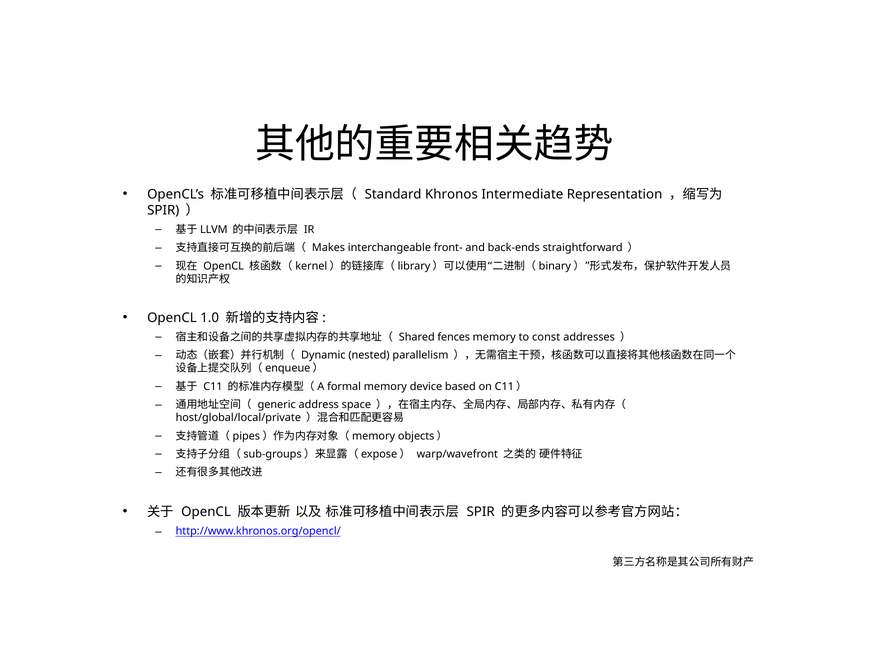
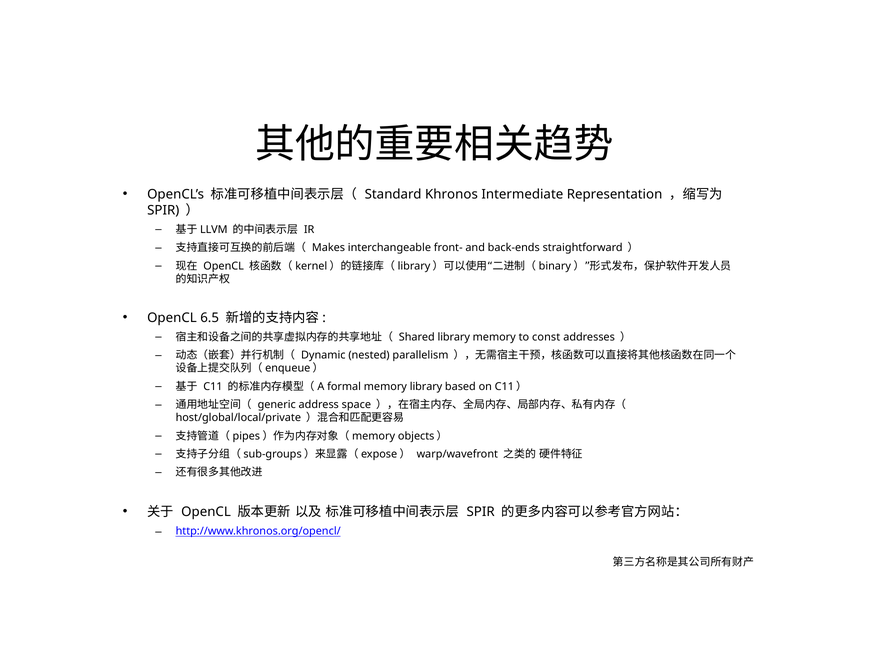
1.0: 1.0 -> 6.5 (210, 318)
Shared fences: fences -> library (454, 337)
memory device: device -> library (426, 386)
